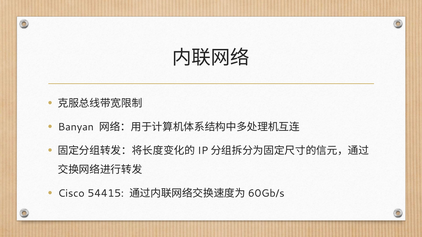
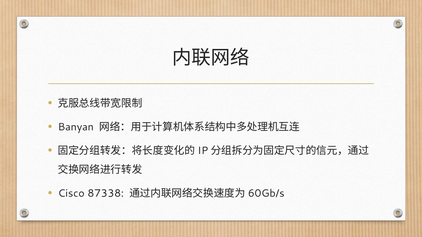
54415: 54415 -> 87338 (106, 194)
